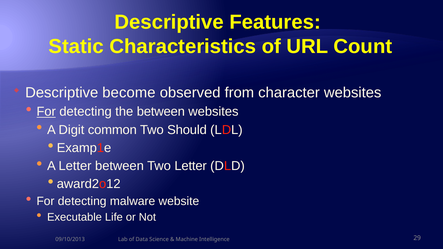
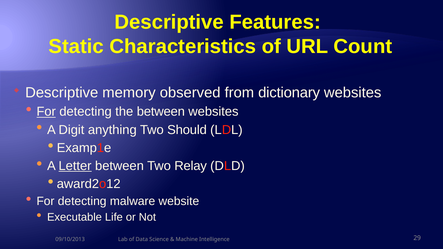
become: become -> memory (129, 93)
character: character -> dictionary (289, 93)
common: common -> anything (112, 130)
Letter underline: none -> present (75, 166)
Two Letter: Letter -> Relay (191, 166)
